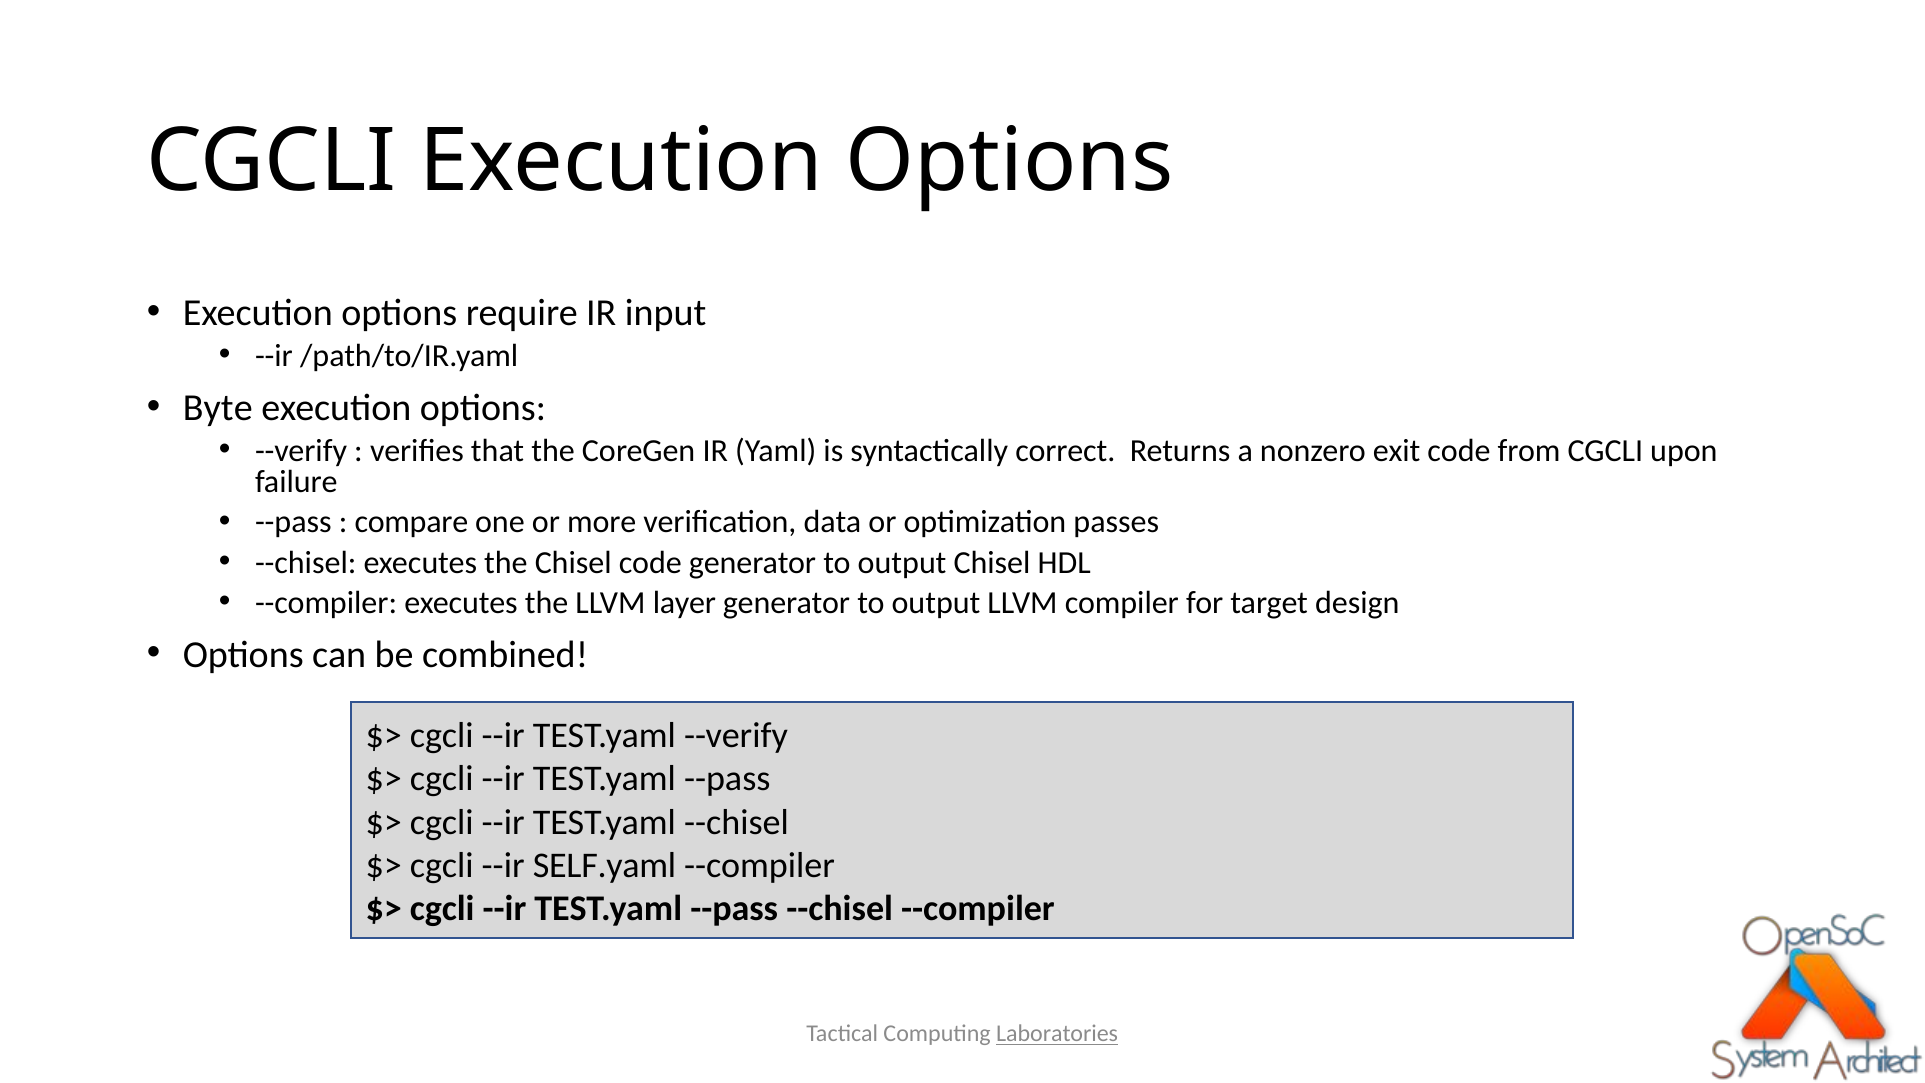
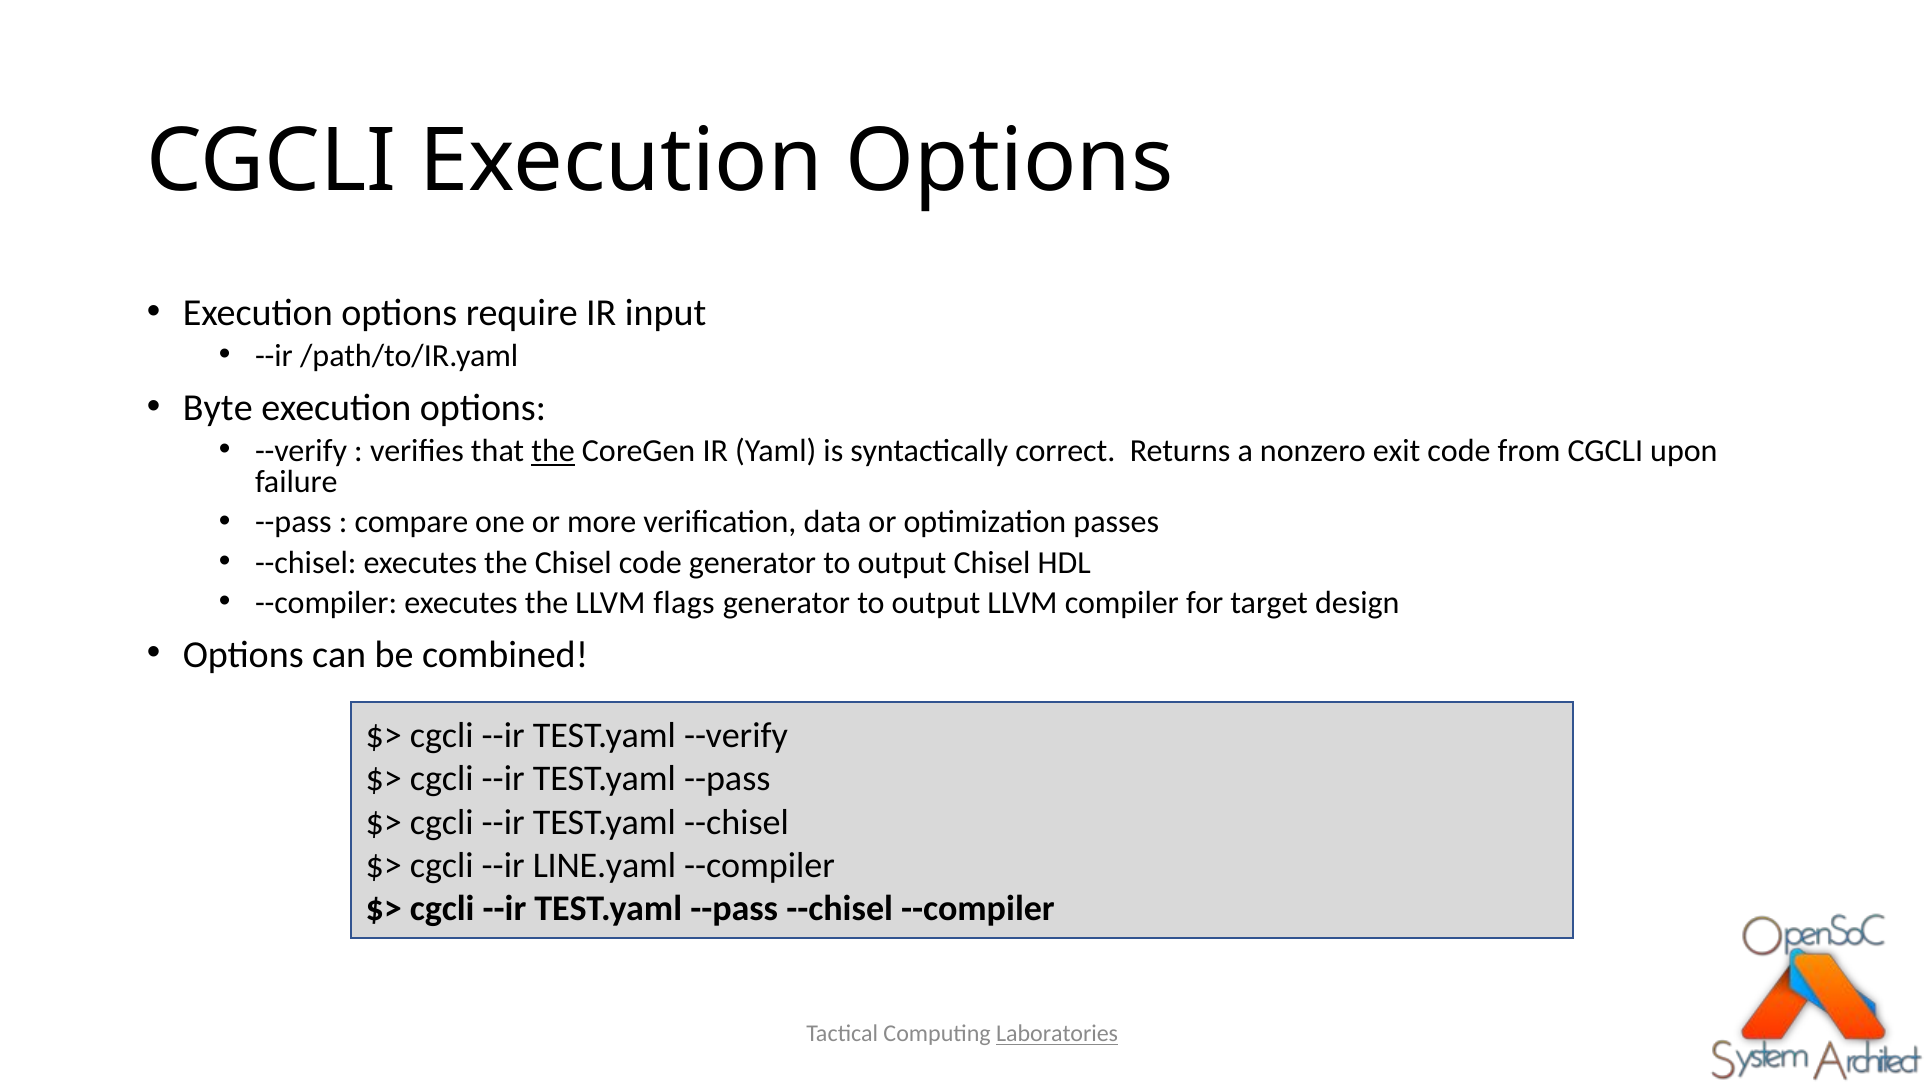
the underline: none -> present (553, 451)
layer: layer -> flags (684, 602)
SELF.yaml: SELF.yaml -> LINE.yaml (604, 865)
